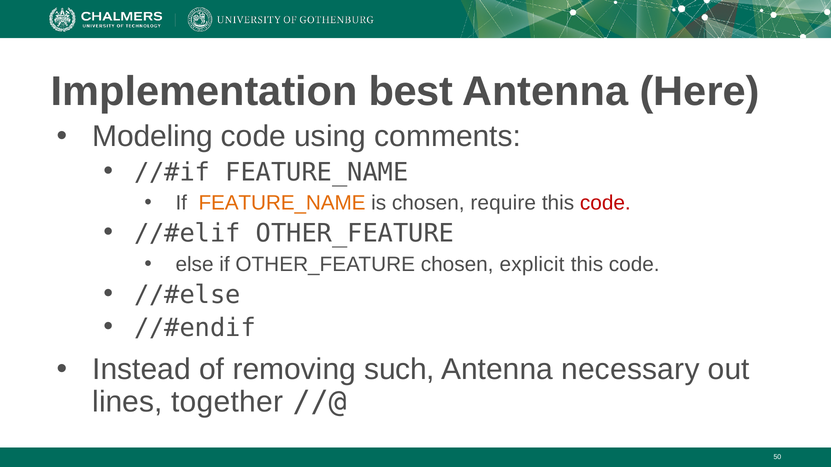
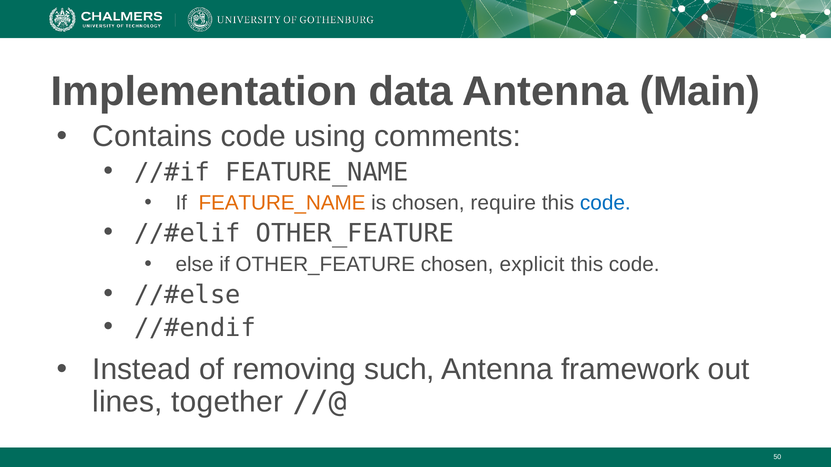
best: best -> data (411, 92)
Here: Here -> Main (700, 92)
Modeling: Modeling -> Contains (152, 137)
code colour: red -> blue (605, 203)
necessary: necessary -> framework (631, 370)
